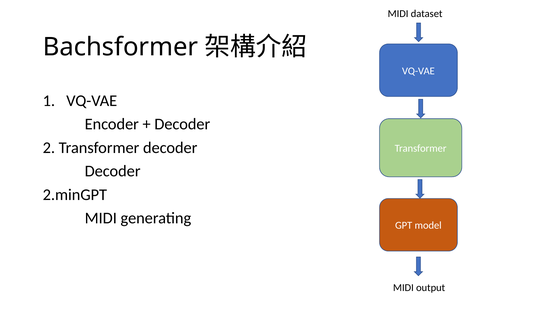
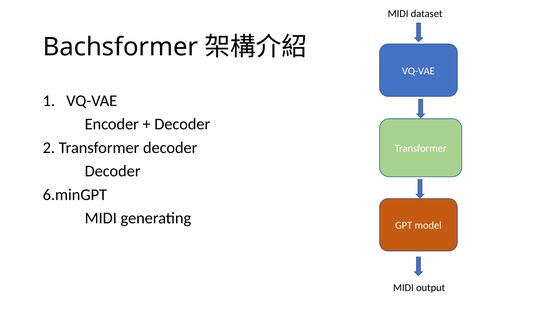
2.minGPT: 2.minGPT -> 6.minGPT (75, 195)
